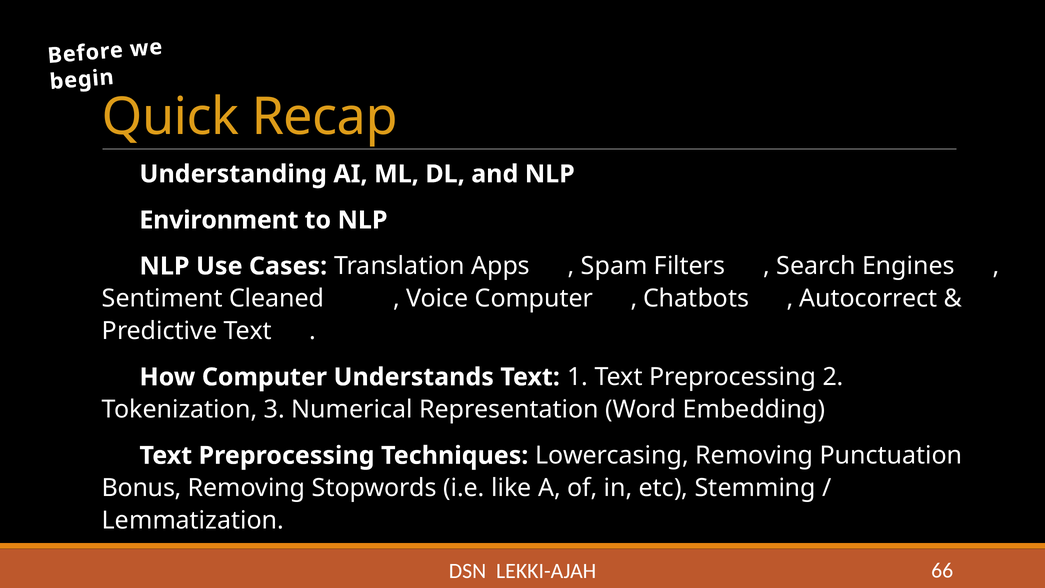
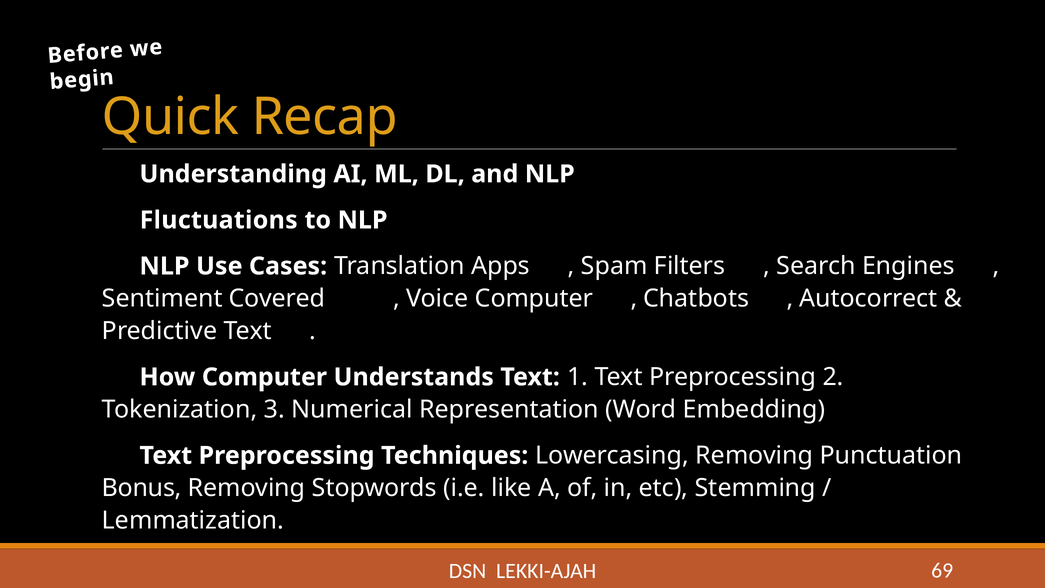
Environment: Environment -> Fluctuations (219, 220)
Cleaned: Cleaned -> Covered (277, 299)
66: 66 -> 69 (942, 571)
